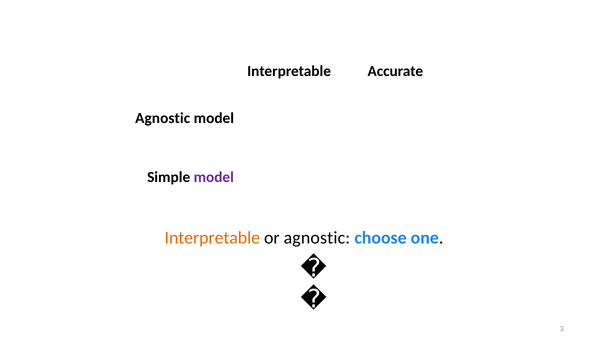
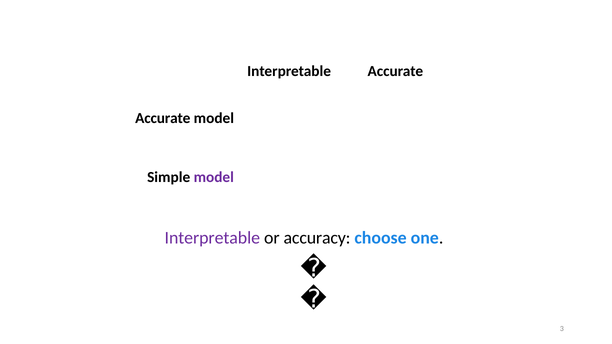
Agnostic: Agnostic -> Accurate (163, 118)
Interpretable colour: orange -> purple (212, 238)
or agnostic: agnostic -> accuracy (317, 238)
